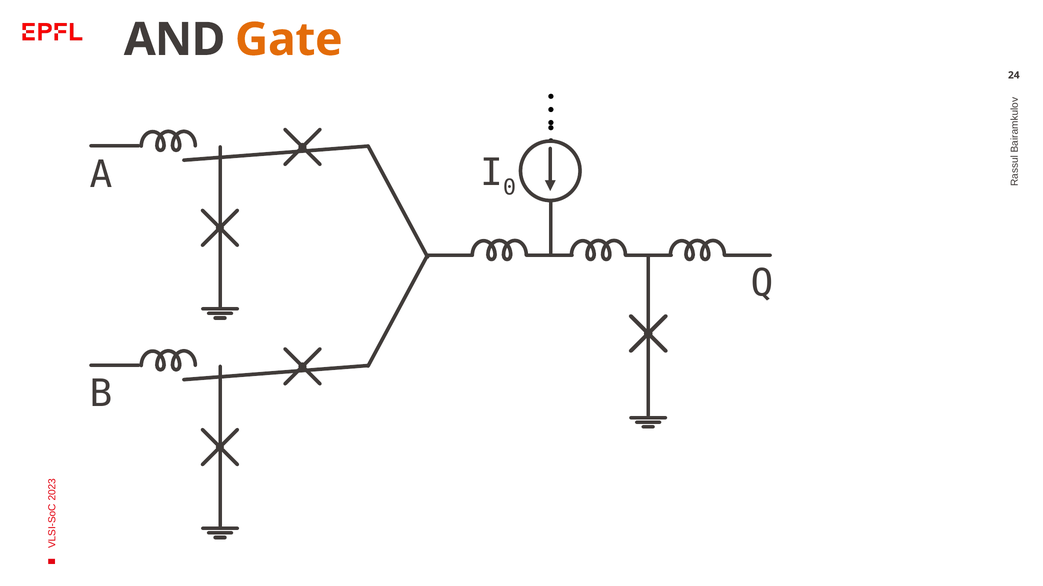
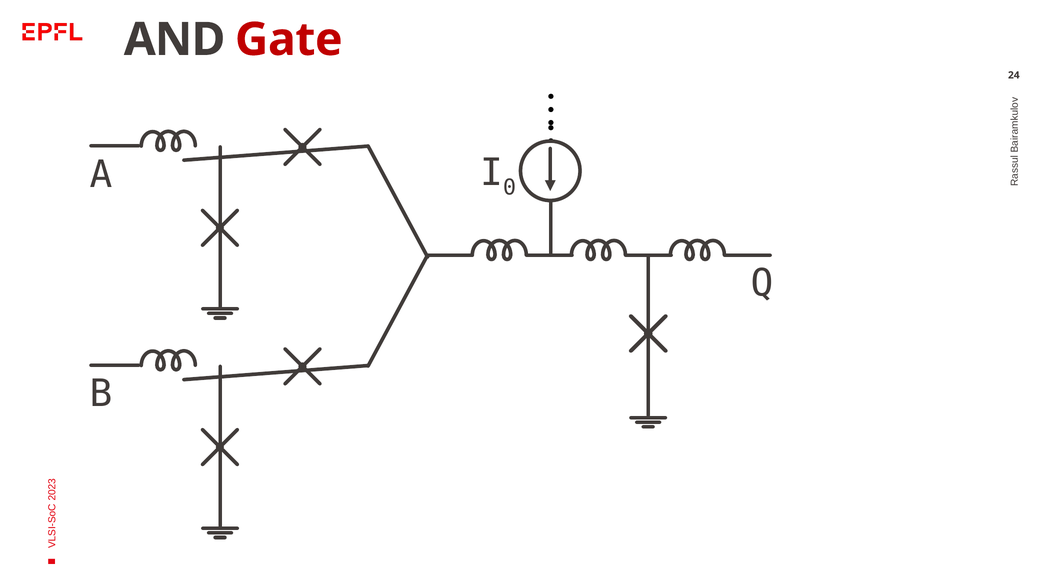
Gate colour: orange -> red (289, 40)
